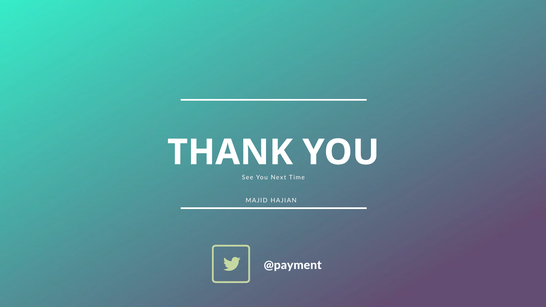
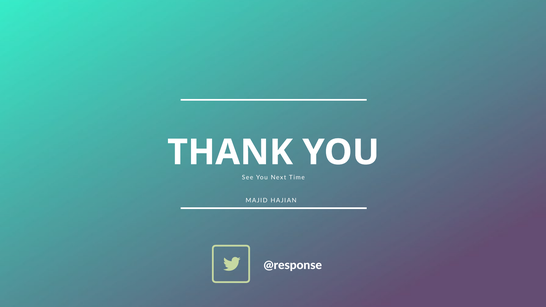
@payment: @payment -> @response (293, 265)
